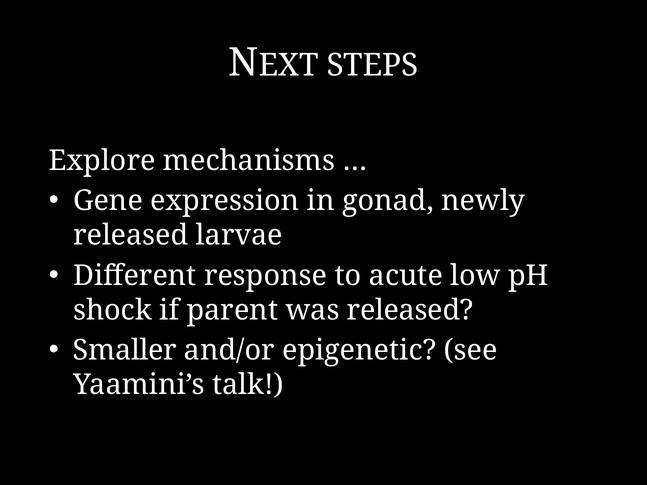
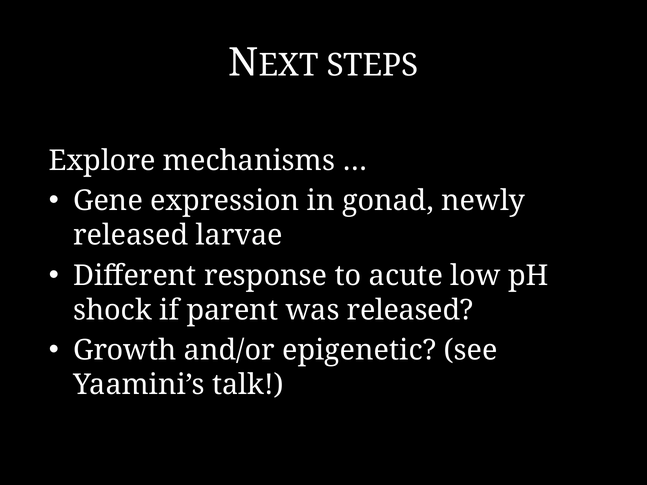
Smaller: Smaller -> Growth (125, 351)
